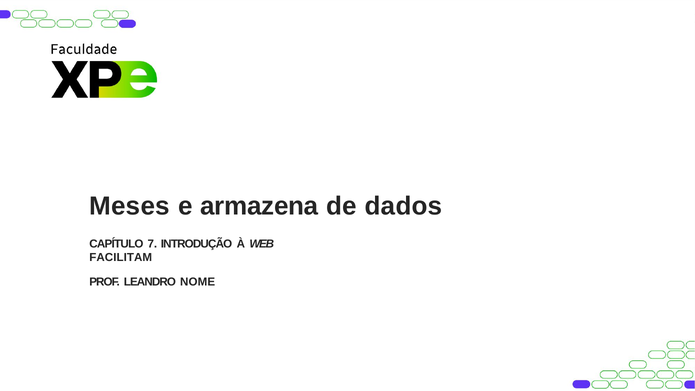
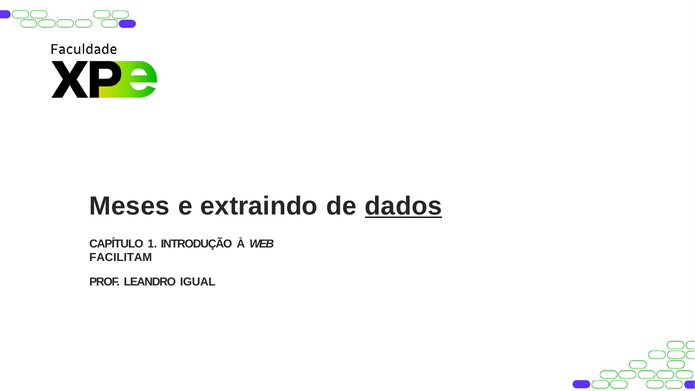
armazena: armazena -> extraindo (259, 206)
dados underline: none -> present (403, 206)
7: 7 -> 1 (152, 244)
NOME: NOME -> IGUAL (198, 282)
